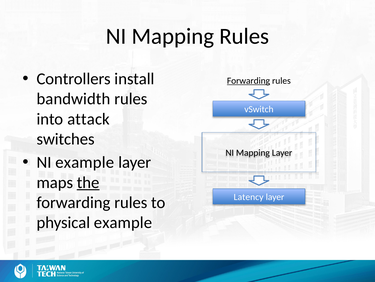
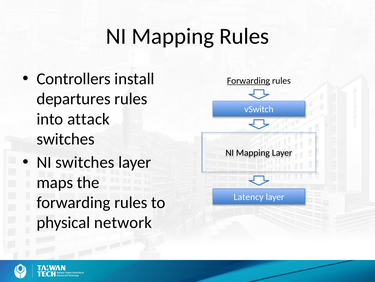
bandwidth: bandwidth -> departures (74, 99)
NI example: example -> switches (85, 162)
the underline: present -> none (88, 182)
physical example: example -> network (123, 222)
